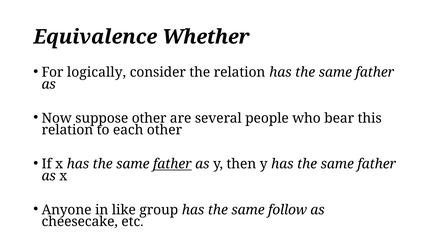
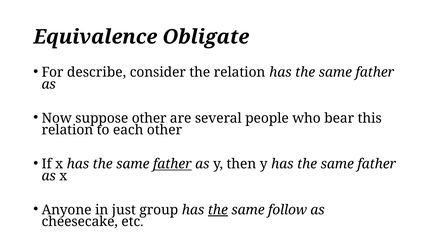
Whether: Whether -> Obligate (206, 37)
logically: logically -> describe (97, 72)
like: like -> just (124, 209)
the underline: none -> present (218, 209)
